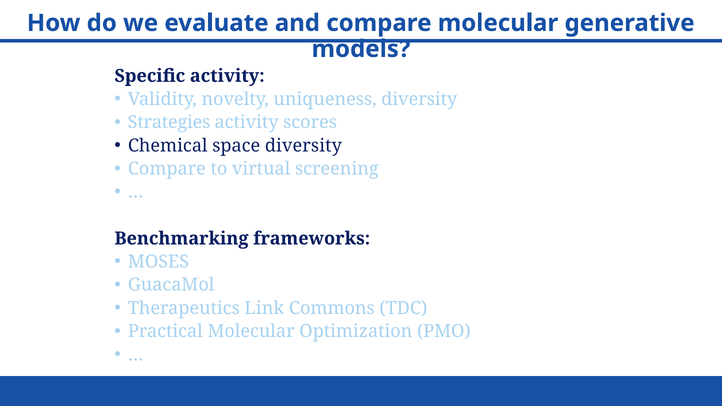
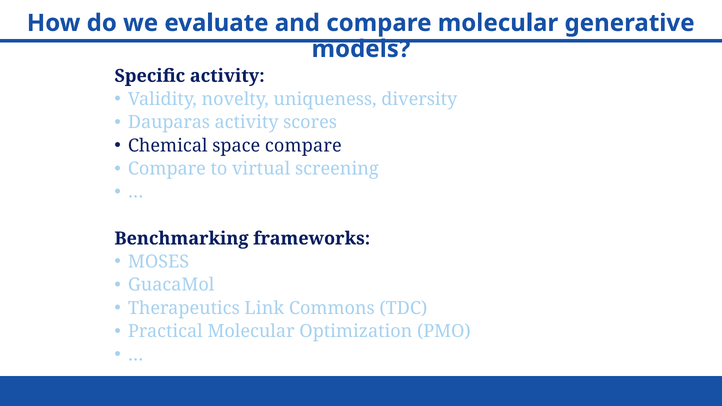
Strategies: Strategies -> Dauparas (169, 122)
space diversity: diversity -> compare (303, 146)
